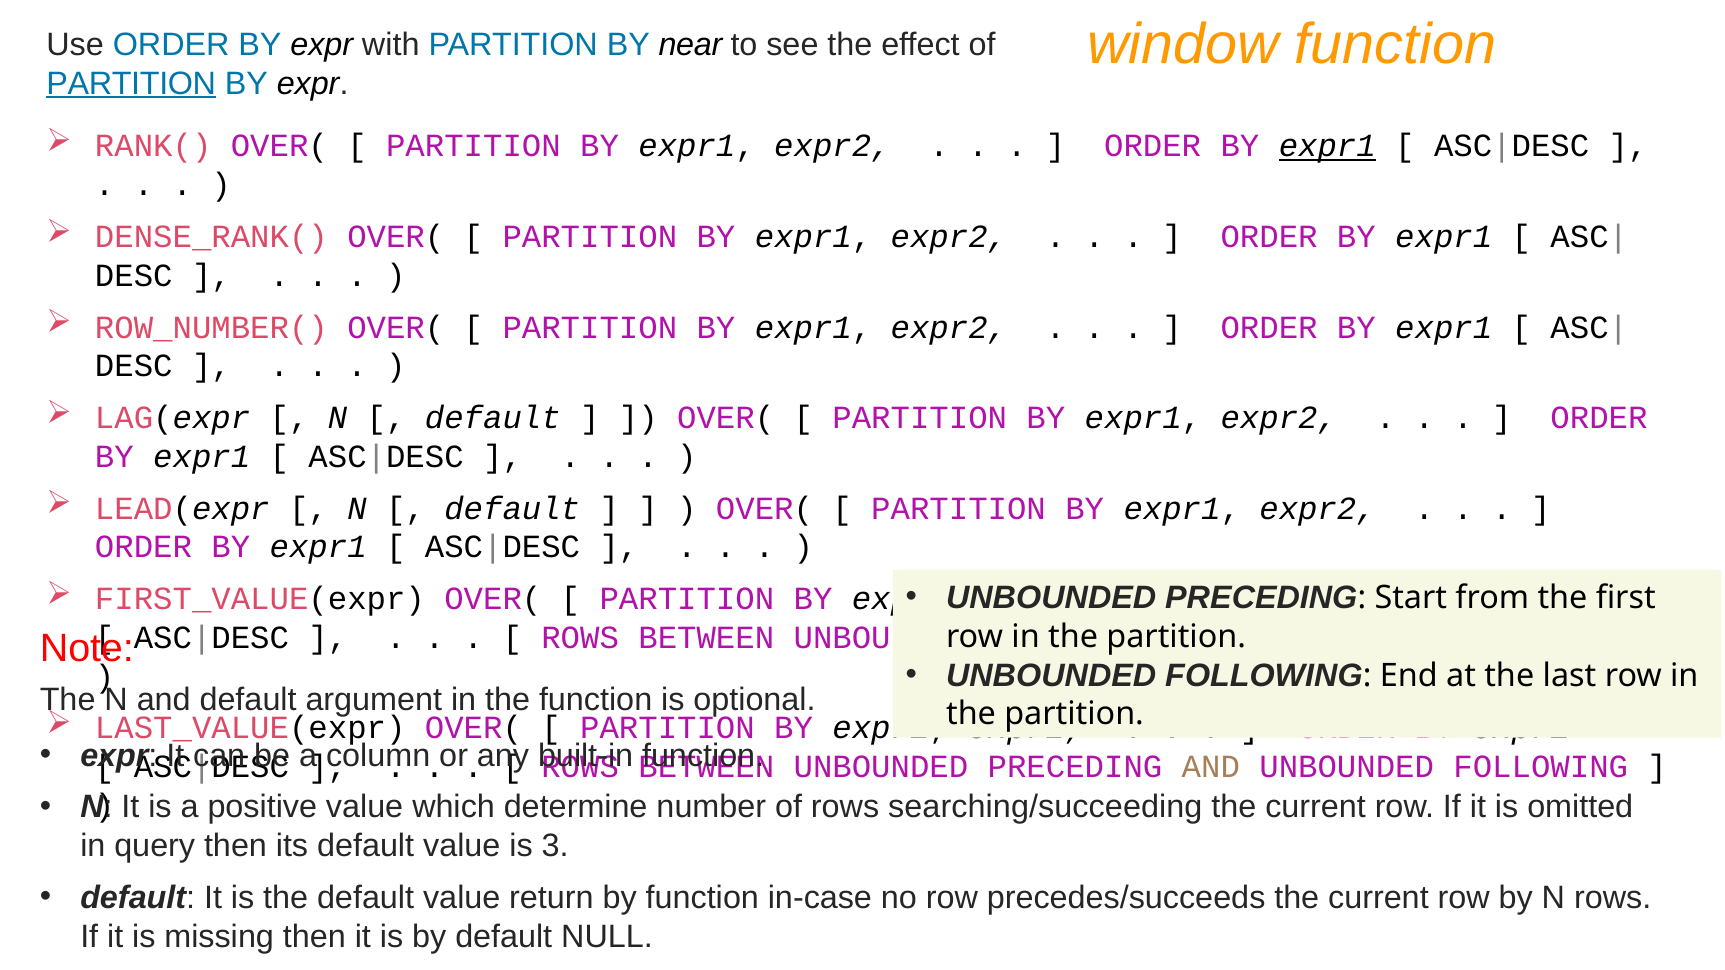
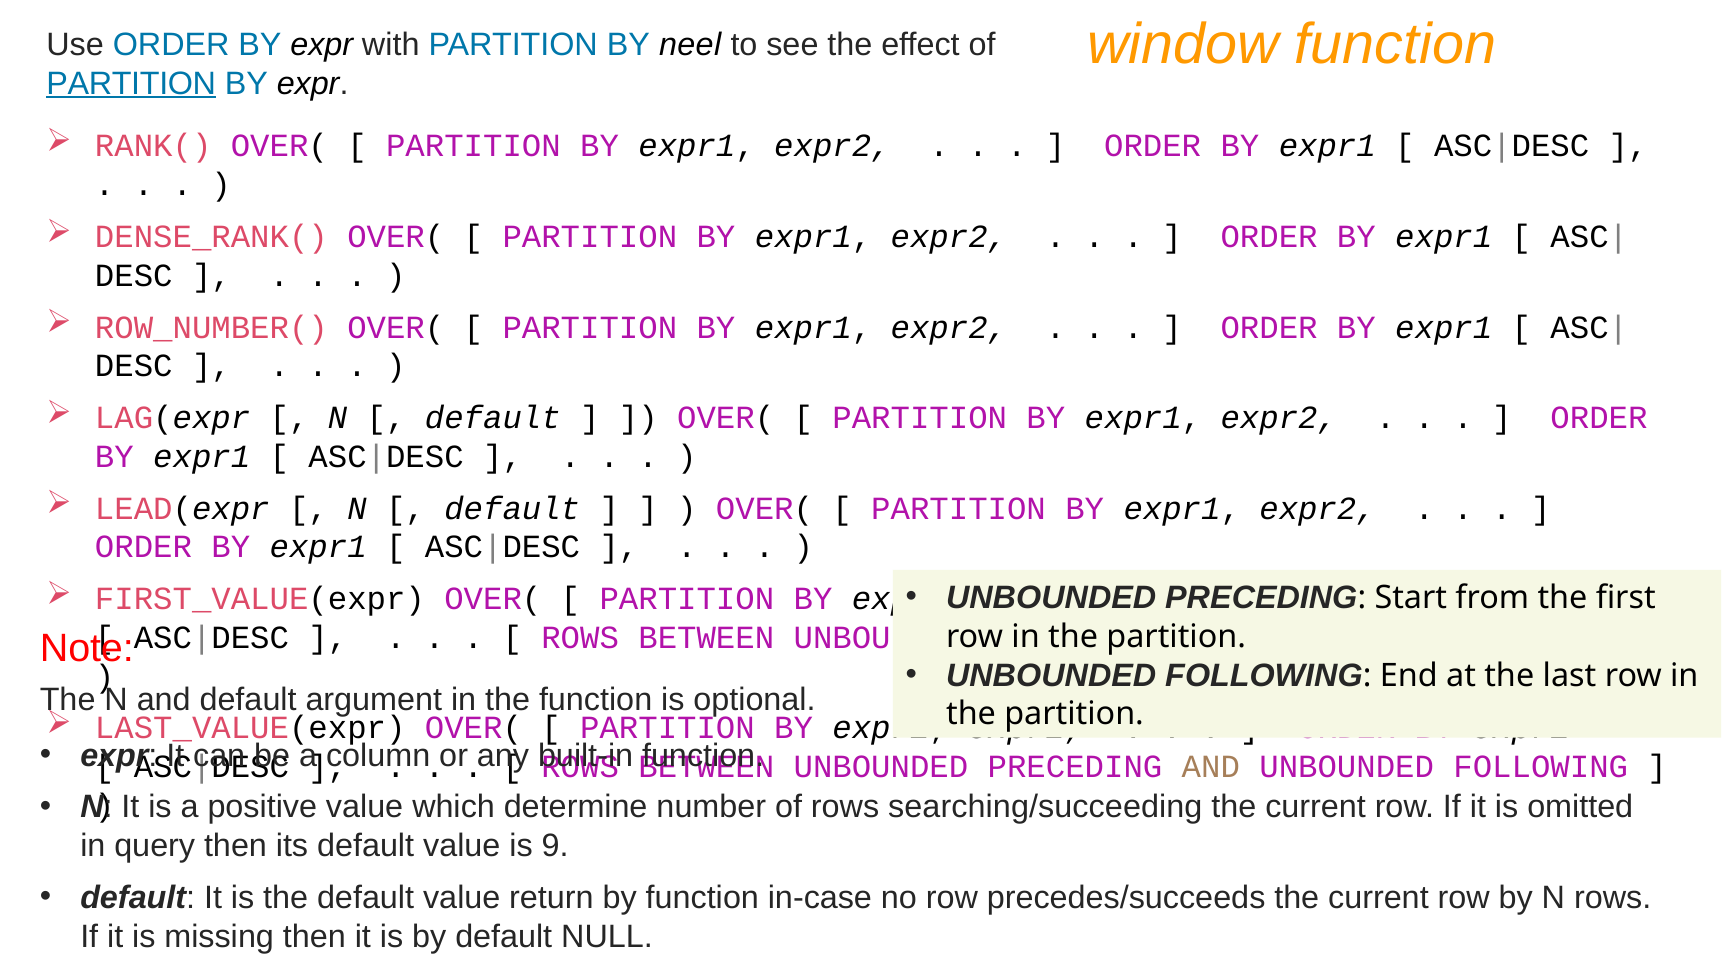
near: near -> neel (690, 45)
expr1 underline: present -> none (1327, 146)
3: 3 -> 9 (555, 846)
